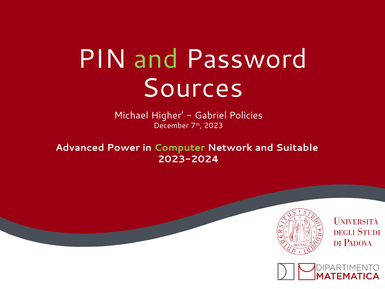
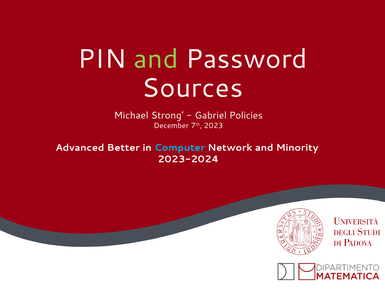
Higher: Higher -> Strong (167, 115)
Power: Power -> Better (123, 147)
Computer colour: light green -> light blue (180, 147)
Suitable: Suitable -> Minority (297, 147)
